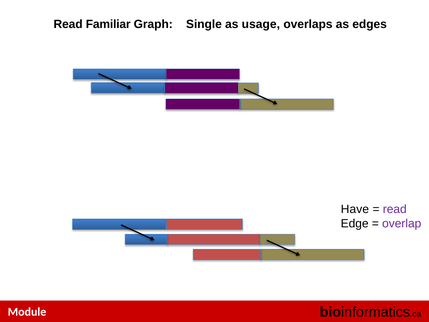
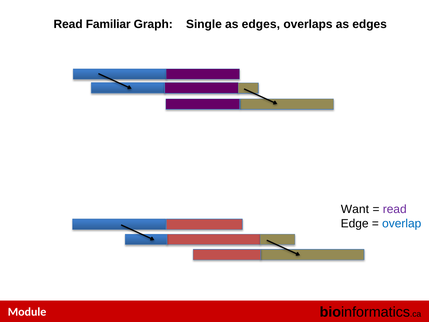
usage: usage -> edges (261, 24)
Have: Have -> Want (355, 209)
overlap colour: purple -> blue (402, 223)
